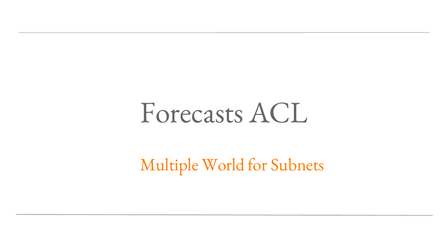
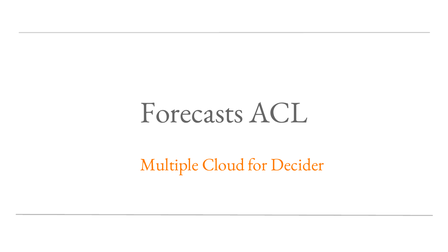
World: World -> Cloud (223, 165)
Subnets: Subnets -> Decider (297, 165)
